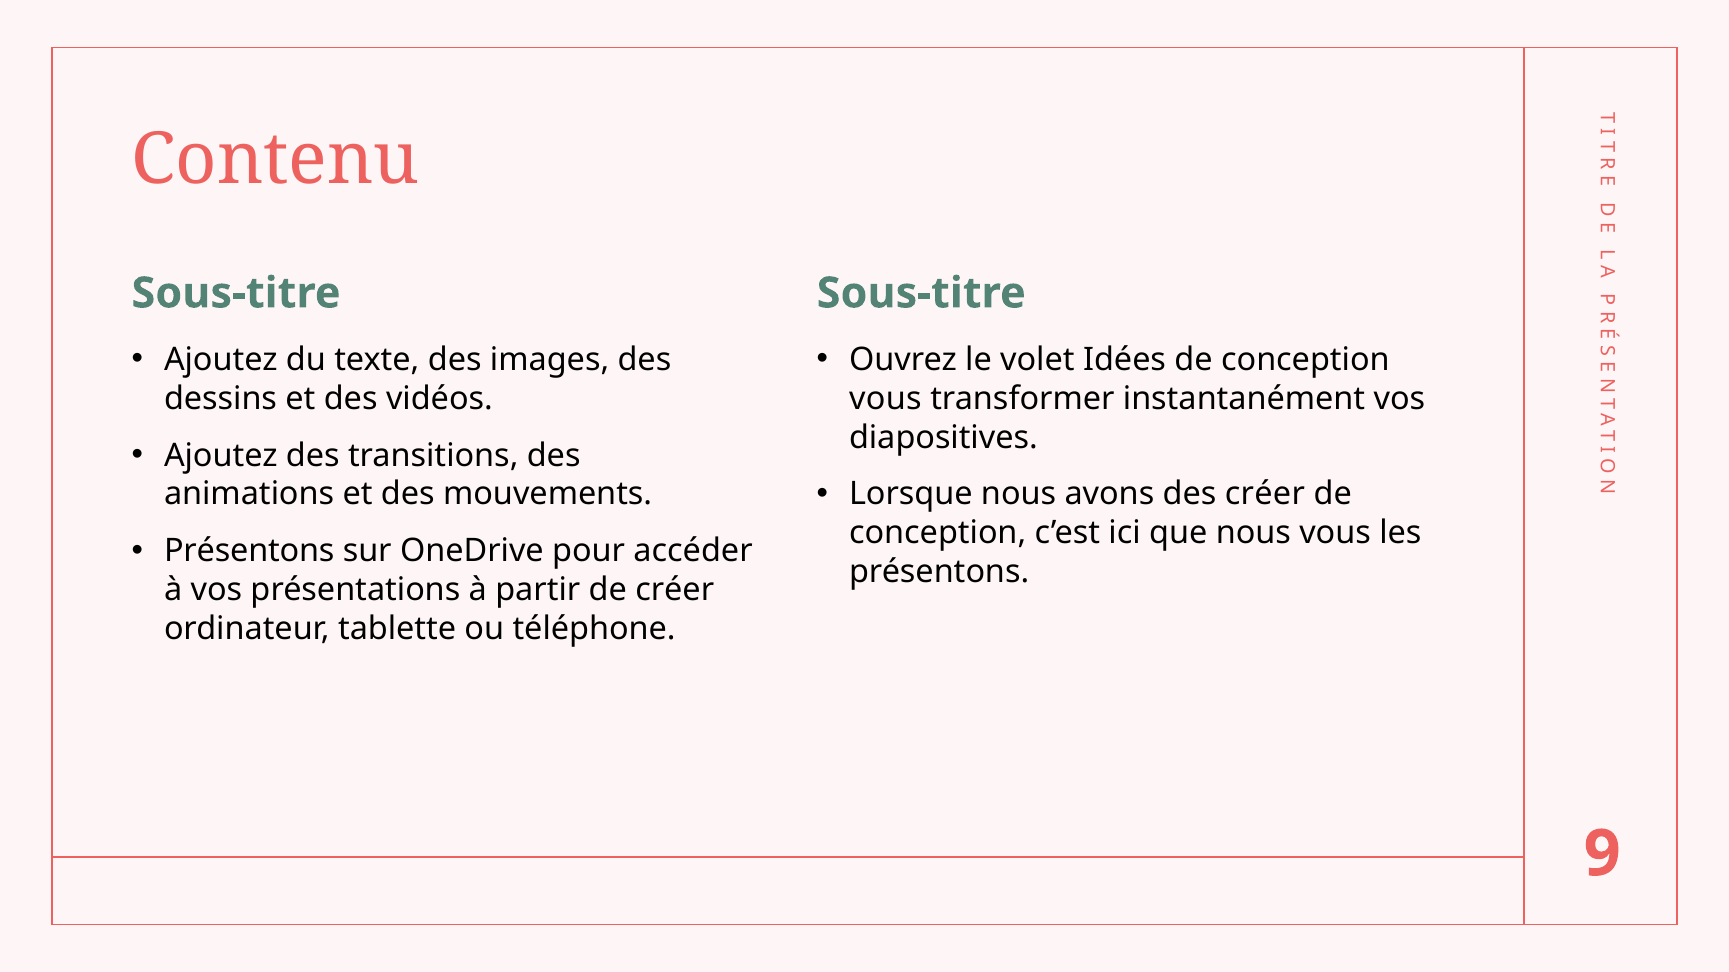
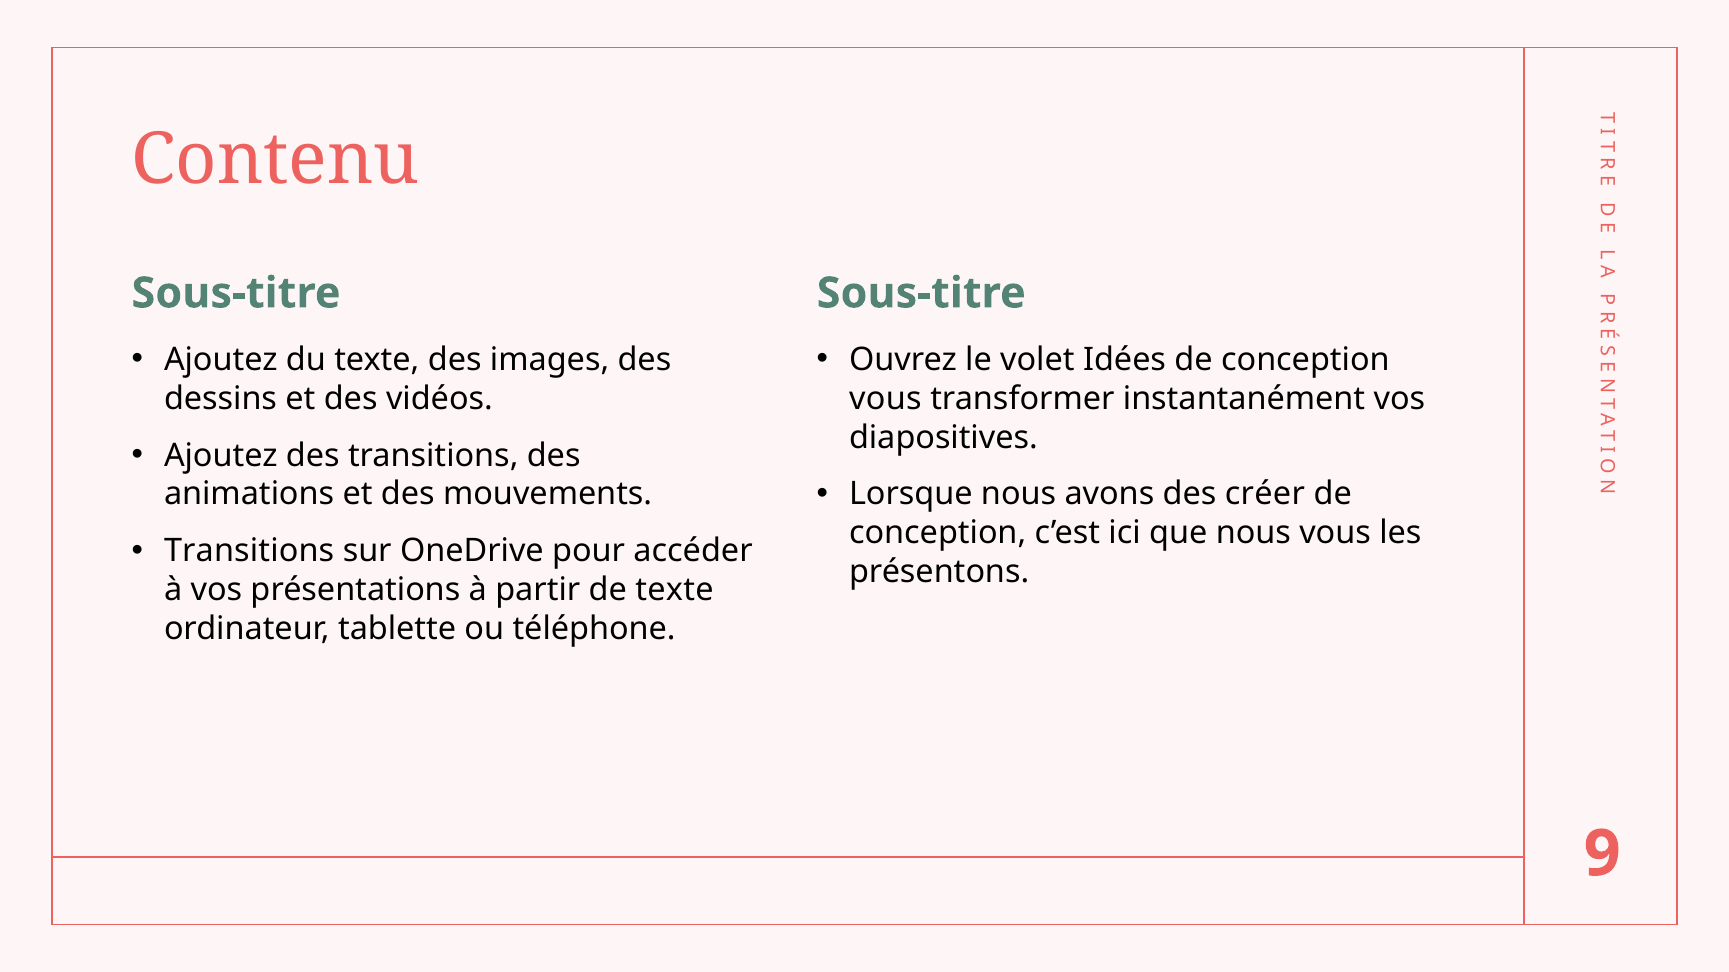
Présentons: Présentons -> Transitions (249, 551)
de créer: créer -> texte (675, 590)
